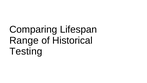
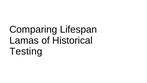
Range: Range -> Lamas (24, 40)
